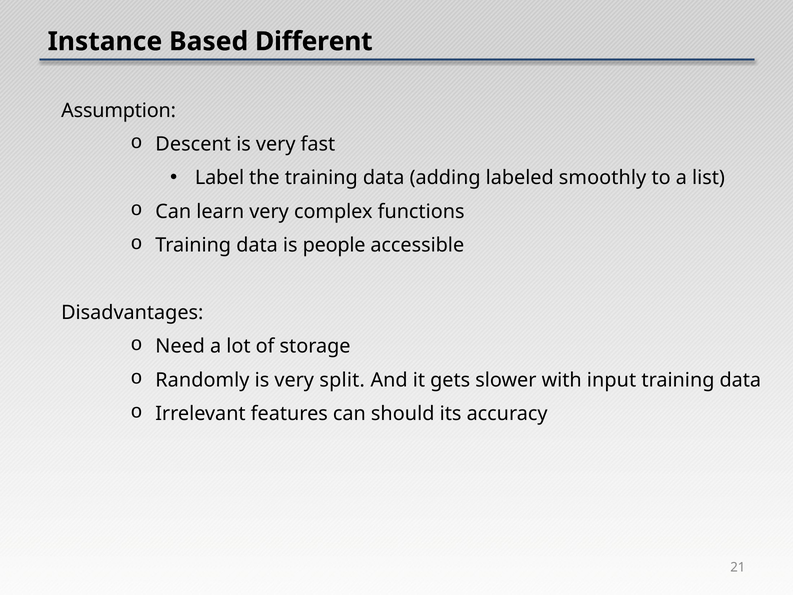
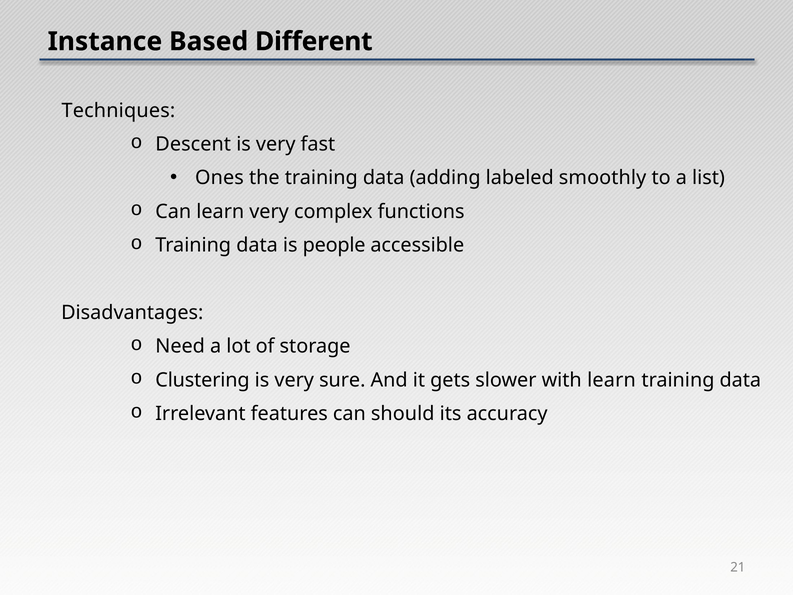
Assumption: Assumption -> Techniques (118, 110)
Label: Label -> Ones (219, 178)
Randomly: Randomly -> Clustering (203, 380)
split: split -> sure (342, 380)
with input: input -> learn (611, 380)
